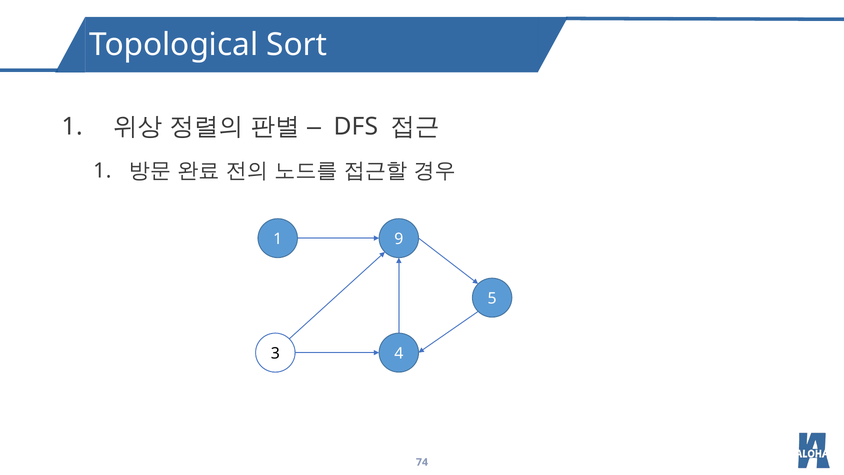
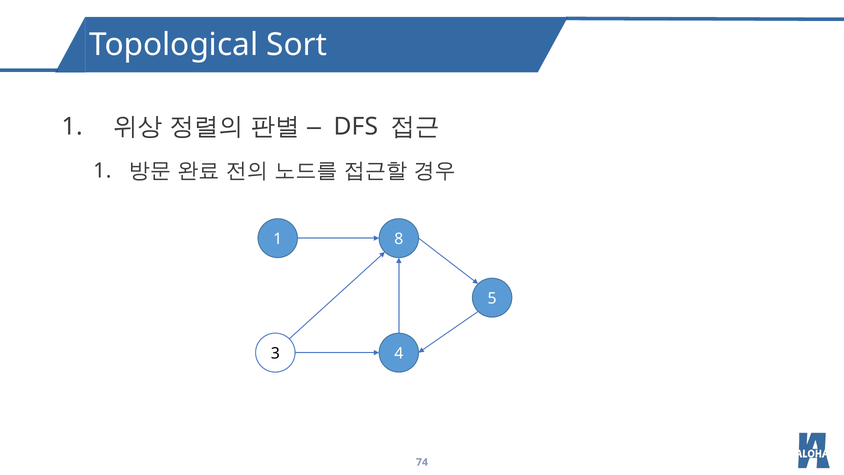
9: 9 -> 8 (399, 239)
